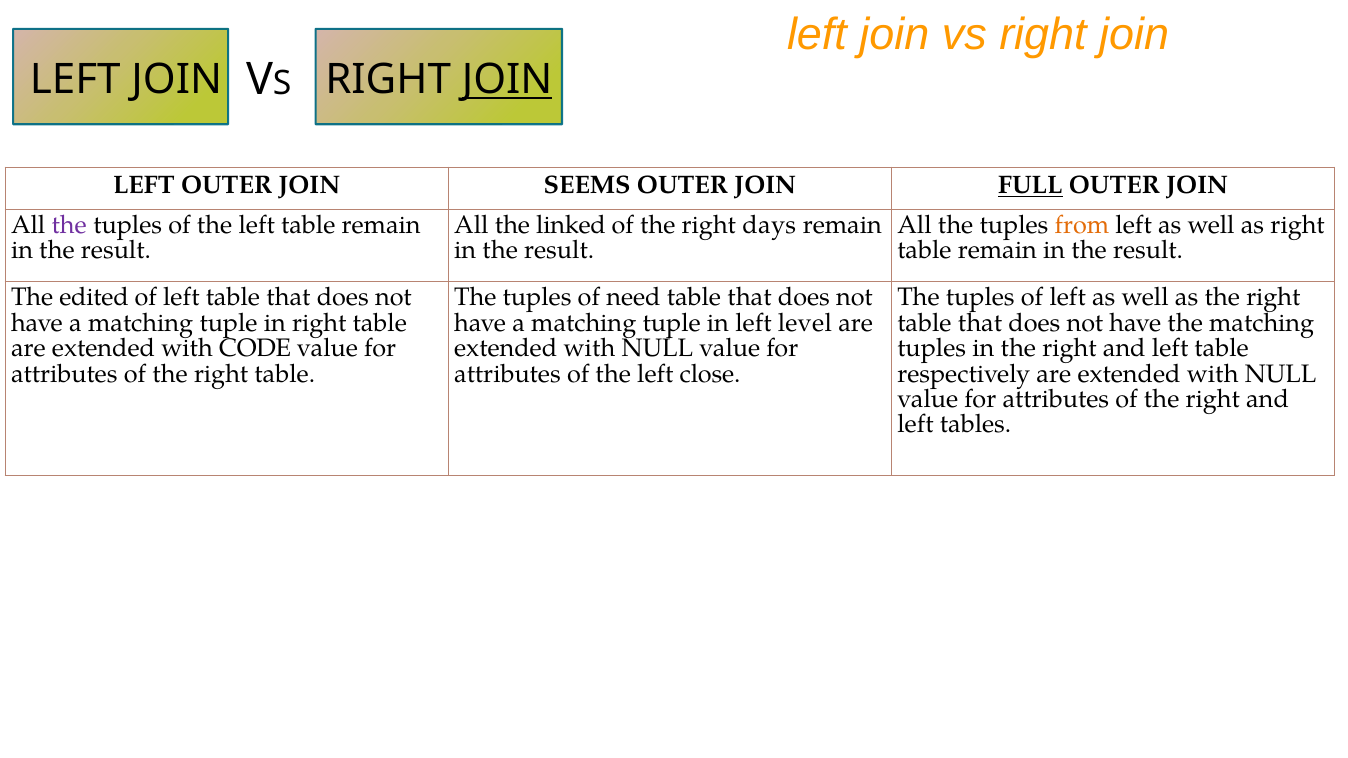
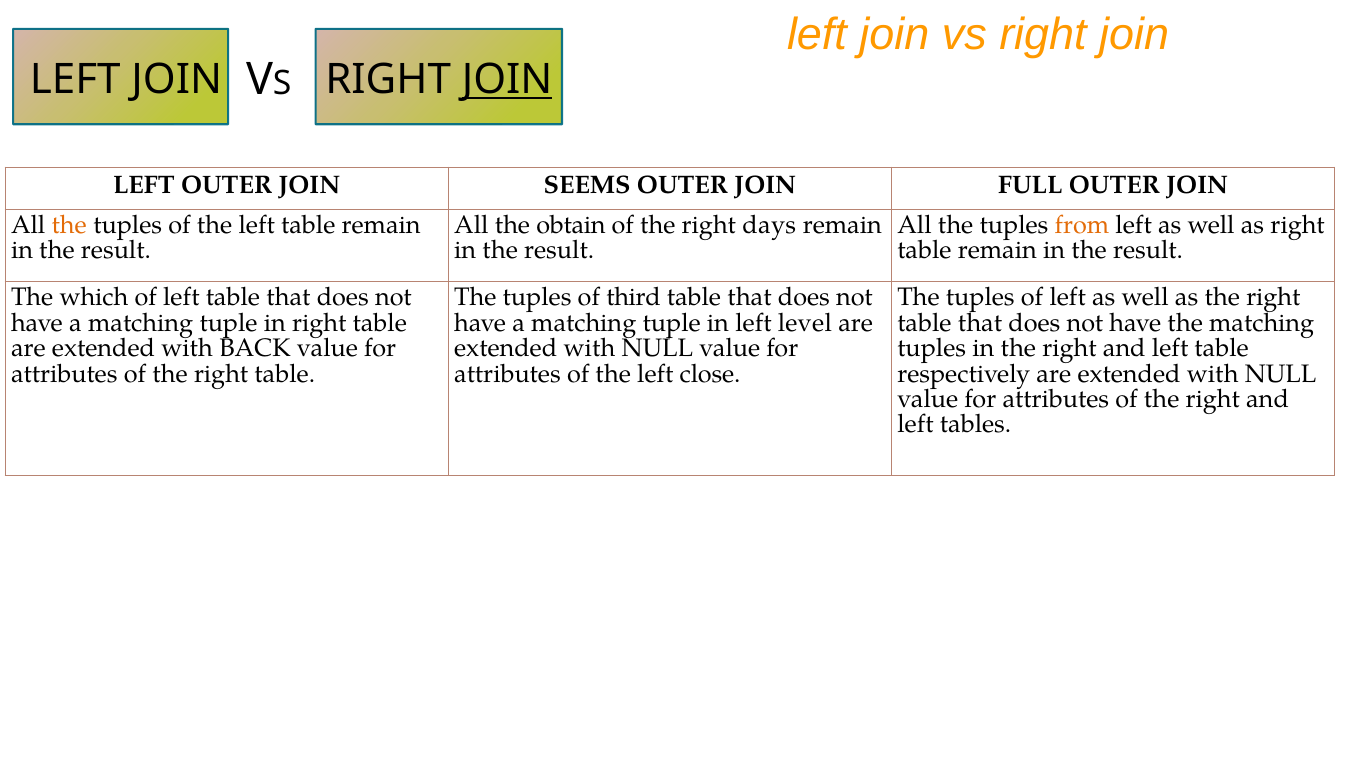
FULL underline: present -> none (1030, 186)
the colour: purple -> orange (69, 225)
linked: linked -> obtain (571, 225)
edited: edited -> which (94, 298)
need: need -> third (634, 298)
CODE: CODE -> BACK (255, 348)
